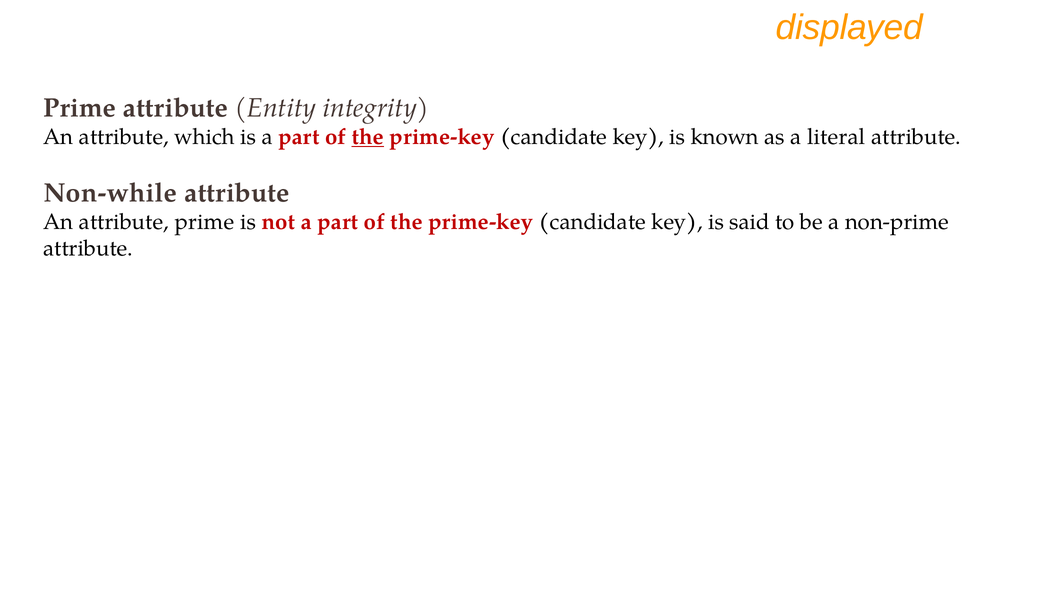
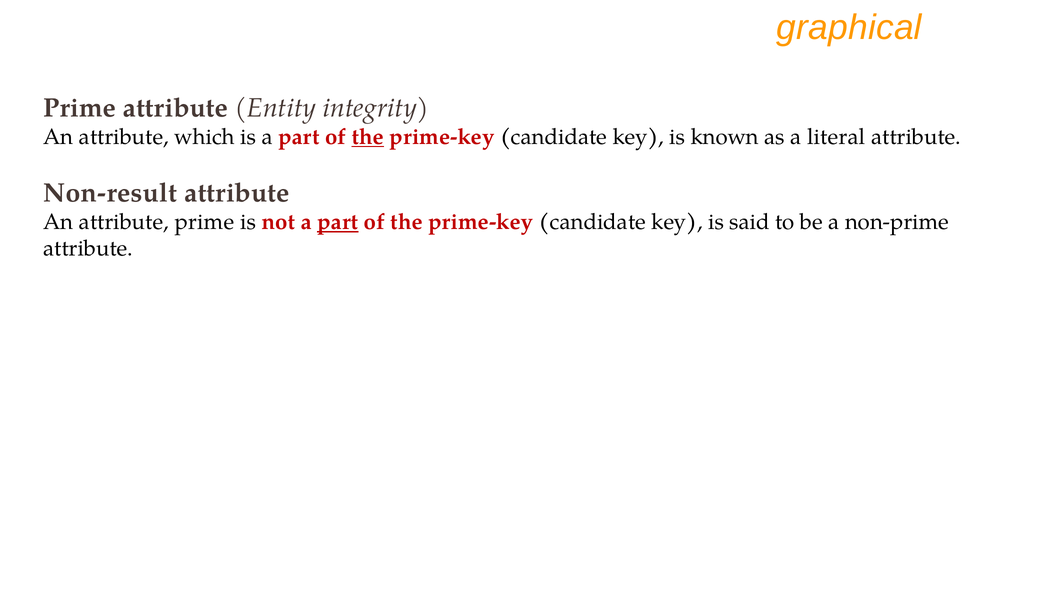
displayed: displayed -> graphical (849, 28)
Non-while: Non-while -> Non-result (110, 193)
part underline: none -> present (338, 222)
